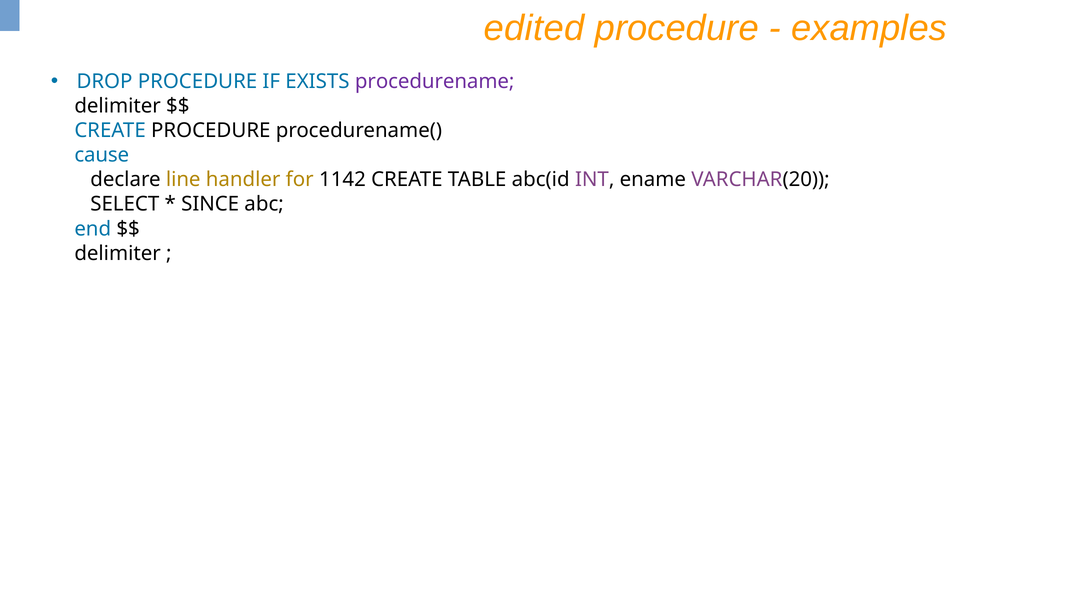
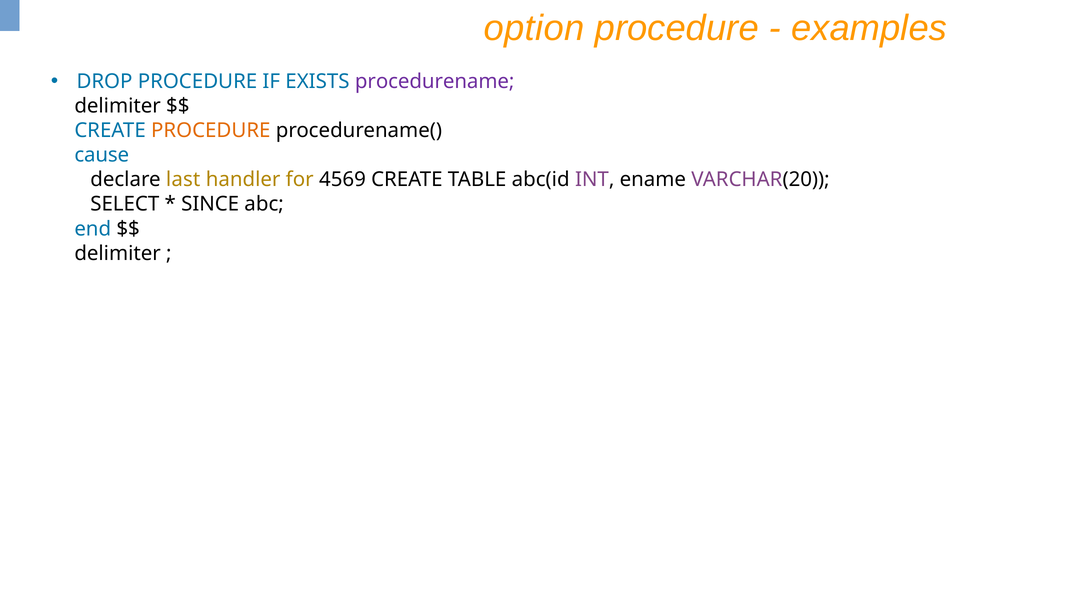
edited: edited -> option (534, 28)
PROCEDURE colour: black -> orange (211, 131)
line: line -> last (183, 180)
1142: 1142 -> 4569 (343, 180)
